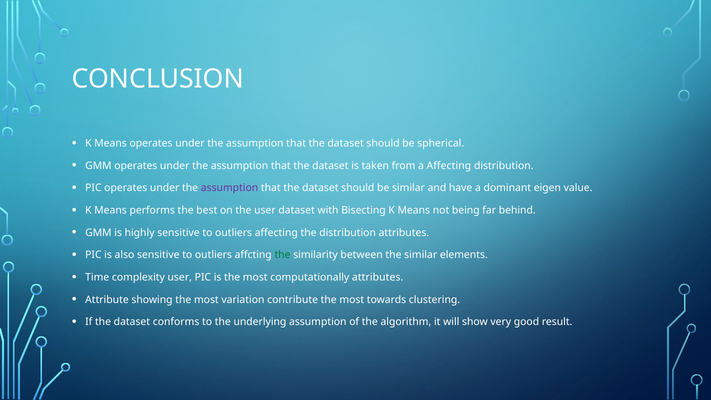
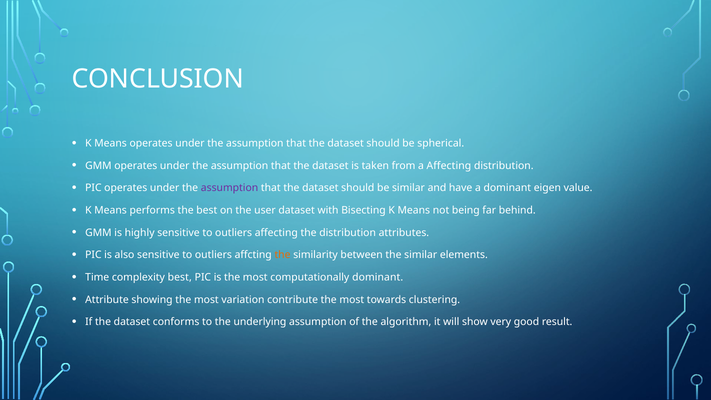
the colour: green -> orange (283, 255)
complexity user: user -> best (180, 277)
computationally attributes: attributes -> dominant (378, 277)
